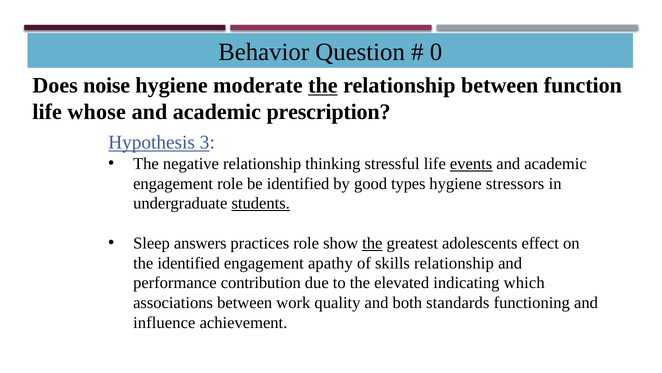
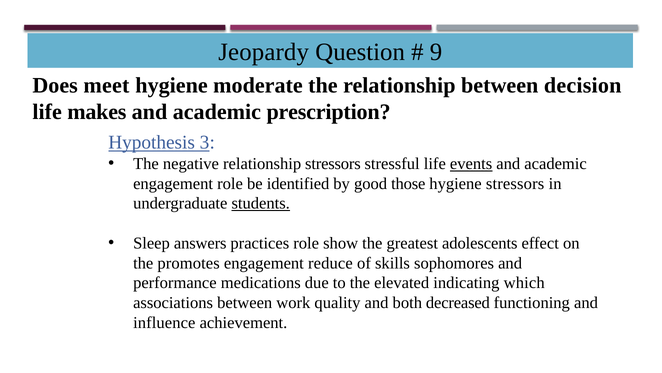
Behavior: Behavior -> Jeopardy (264, 52)
0: 0 -> 9 (436, 52)
noise: noise -> meet (106, 85)
the underline: present -> none (323, 85)
function: function -> decision (583, 85)
whose: whose -> makes (97, 112)
relationship thinking: thinking -> stressors (333, 163)
types: types -> those (408, 183)
the underline: present -> none (372, 243)
the identified: identified -> promotes (189, 263)
apathy: apathy -> reduce (330, 263)
skills relationship: relationship -> sophomores (454, 263)
contribution: contribution -> medications (261, 283)
standards: standards -> decreased (458, 302)
